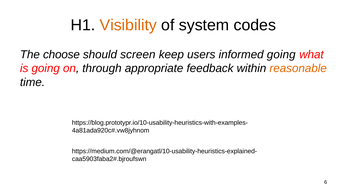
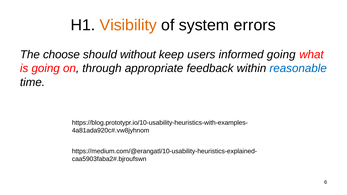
codes: codes -> errors (255, 25)
screen: screen -> without (138, 55)
reasonable colour: orange -> blue (298, 68)
